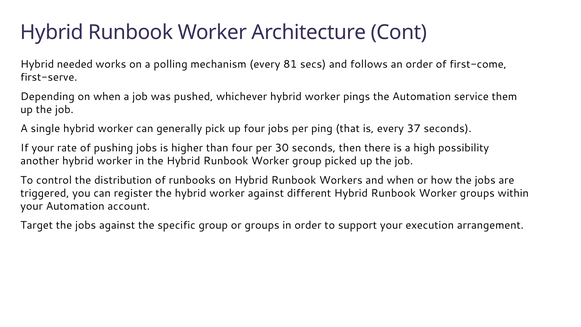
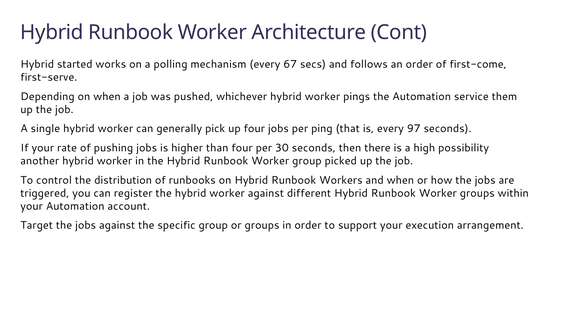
needed: needed -> started (75, 64)
81: 81 -> 67 (290, 64)
37: 37 -> 97 (414, 129)
